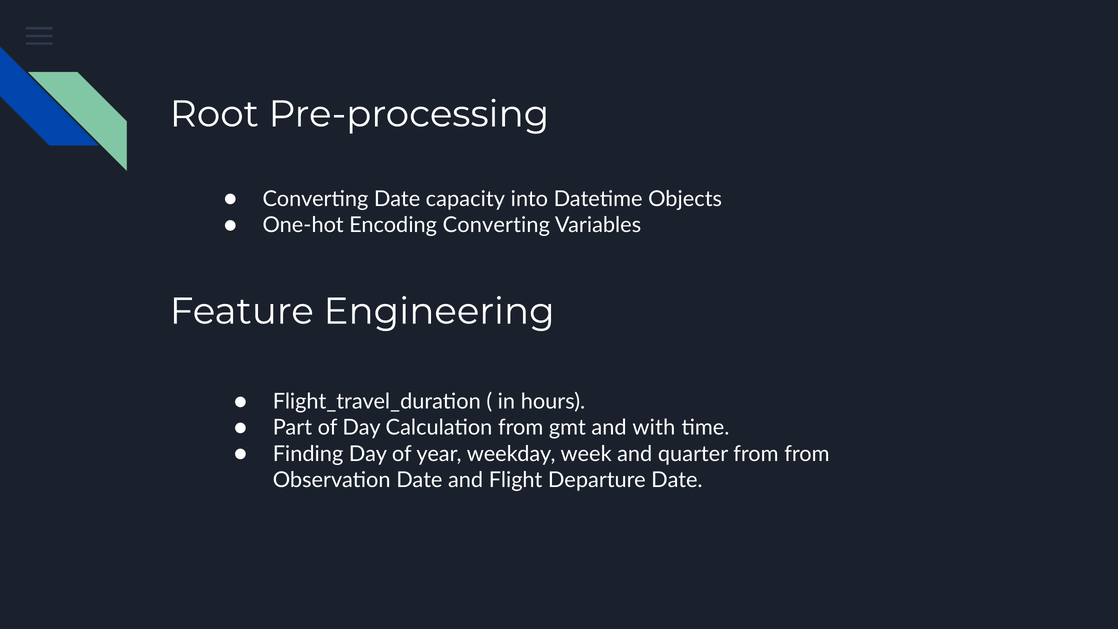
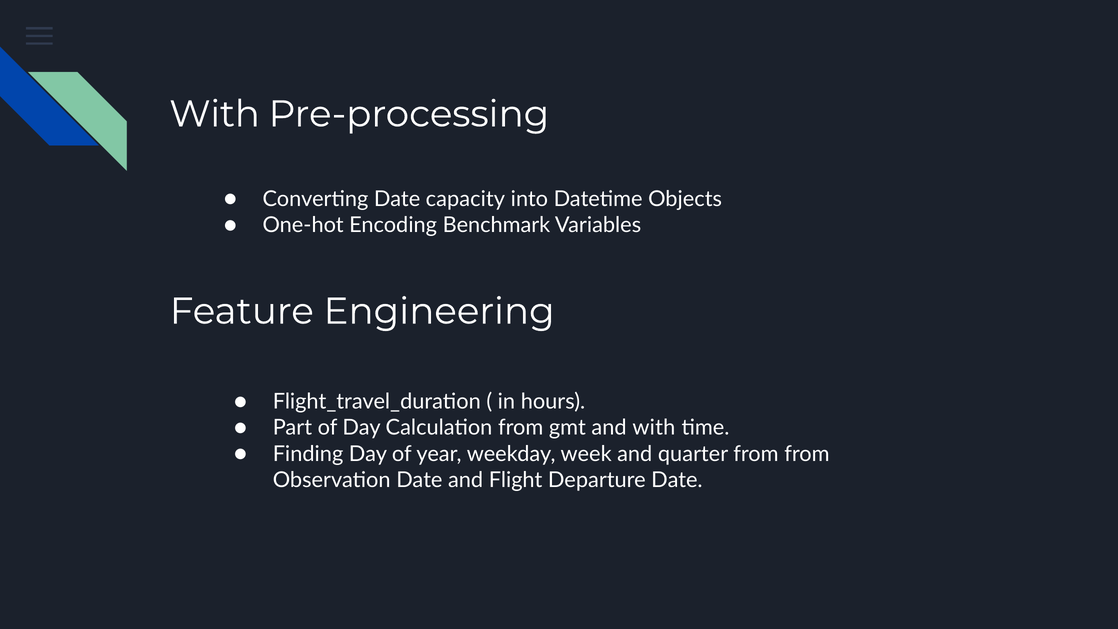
Root: Root -> With (215, 114)
Encoding Converting: Converting -> Benchmark (496, 225)
